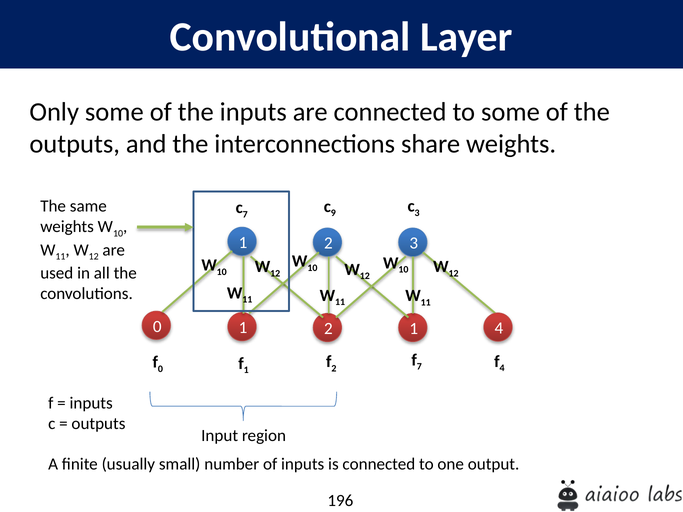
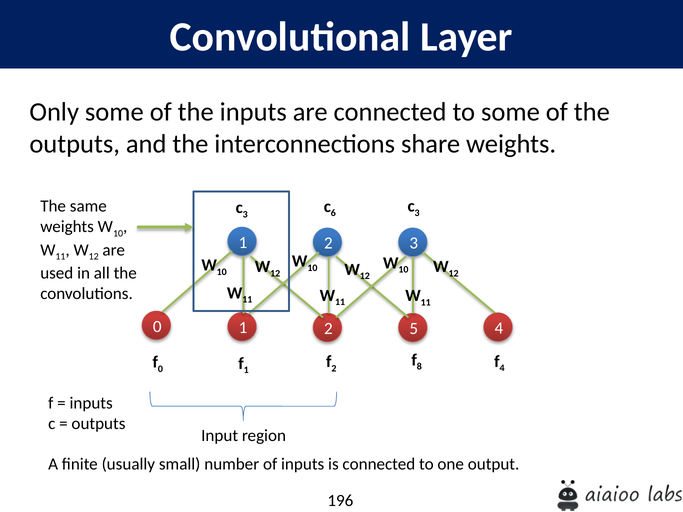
7: 7 -> 3 (245, 214)
9: 9 -> 6 (333, 213)
2 1: 1 -> 5 (414, 329)
f 7: 7 -> 8 (419, 367)
